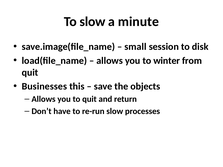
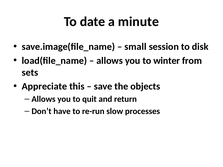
To slow: slow -> date (92, 22)
quit: quit -> sets (30, 73)
Businesses: Businesses -> Appreciate (44, 86)
